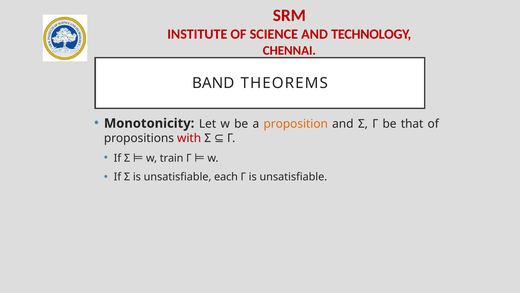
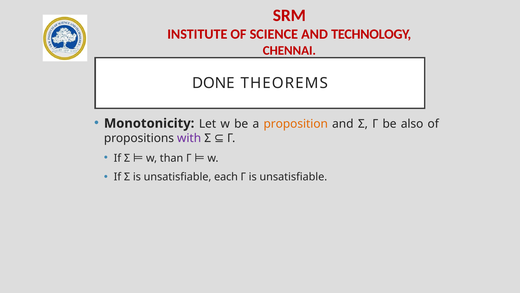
BAND: BAND -> DONE (213, 83)
that: that -> also (412, 124)
with colour: red -> purple (189, 138)
train: train -> than (172, 158)
